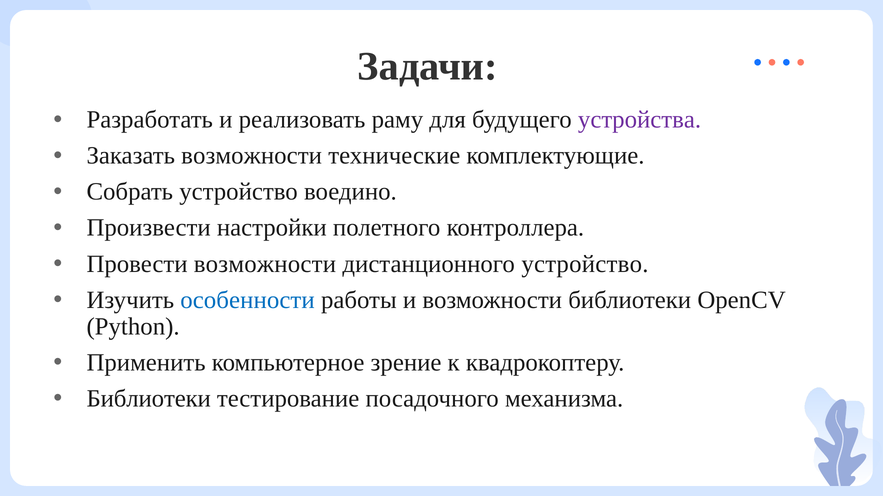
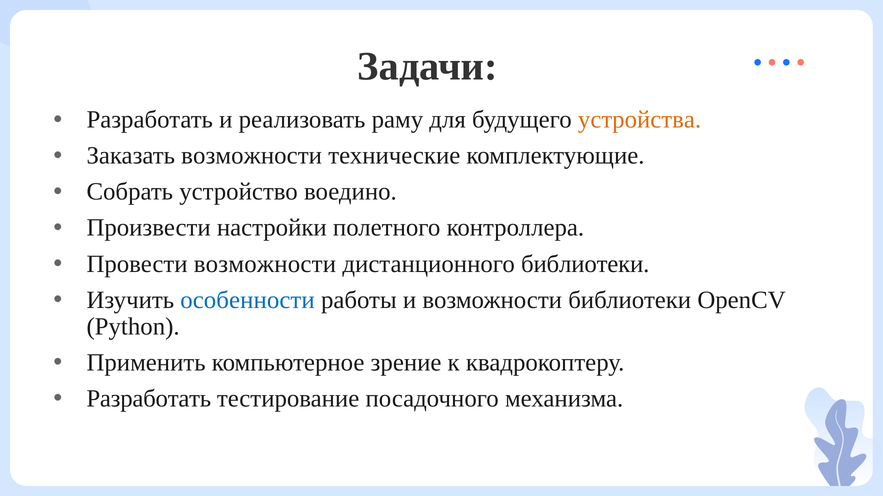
устройства colour: purple -> orange (640, 120)
дистанционного устройство: устройство -> библиотеки (585, 264)
Библиотеки: Библиотеки -> Разработать (149, 399)
